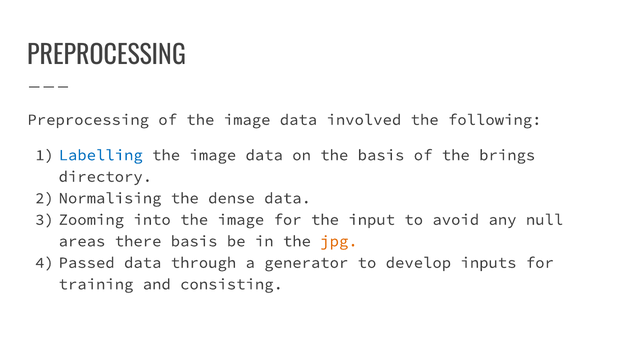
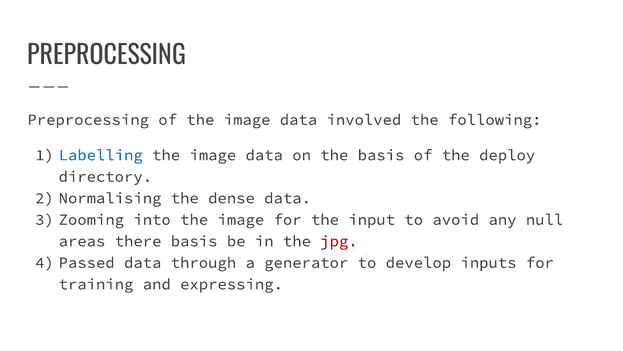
brings: brings -> deploy (507, 155)
jpg colour: orange -> red (339, 241)
consisting: consisting -> expressing (232, 284)
